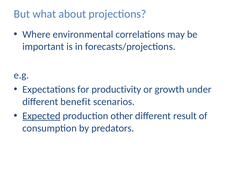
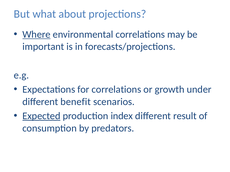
Where underline: none -> present (36, 34)
for productivity: productivity -> correlations (116, 90)
other: other -> index (122, 116)
